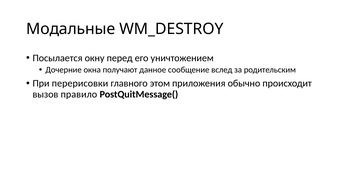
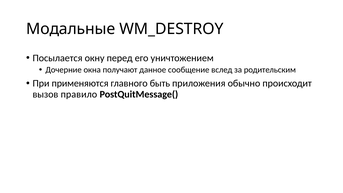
перерисовки: перерисовки -> применяются (80, 83)
этом: этом -> быть (160, 83)
